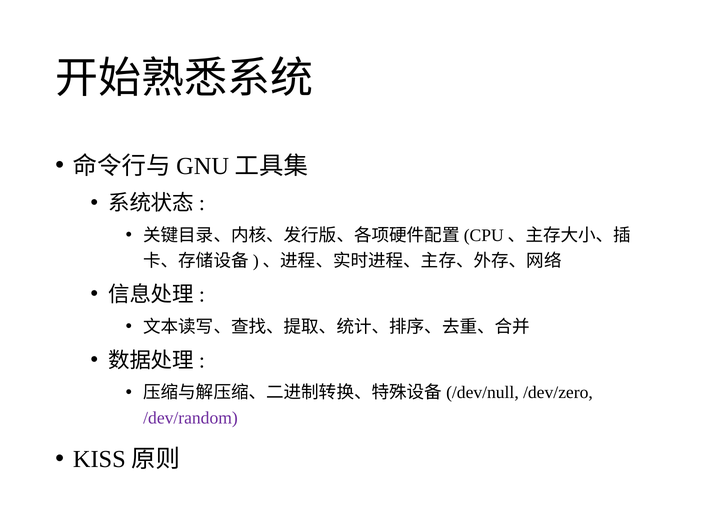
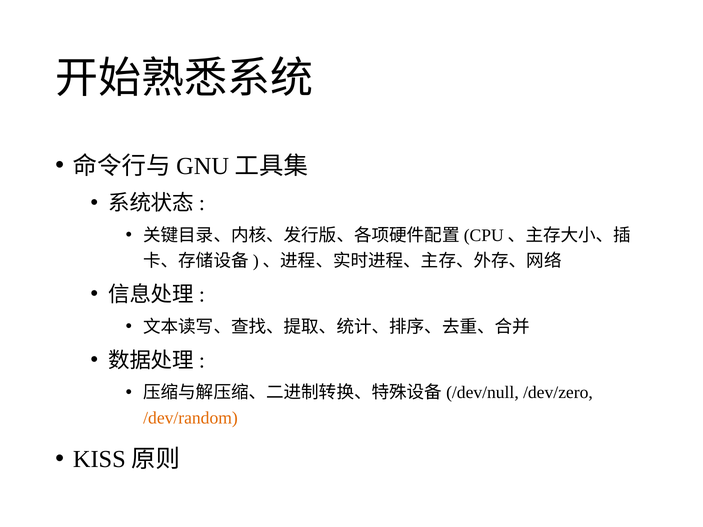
/dev/random colour: purple -> orange (191, 418)
